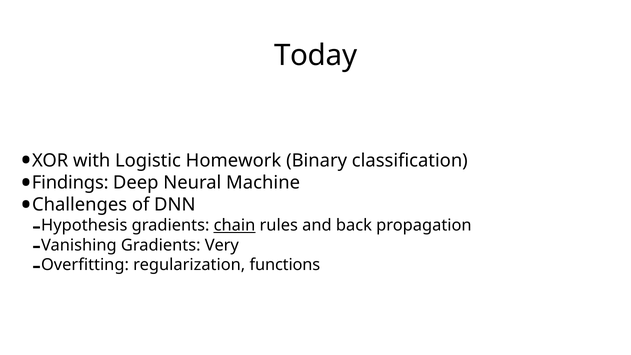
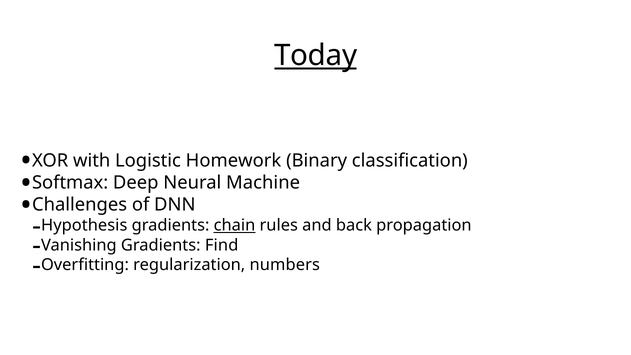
Today underline: none -> present (316, 56)
Findings: Findings -> Softmax (70, 183)
Very: Very -> Find (222, 245)
functions: functions -> numbers (285, 265)
